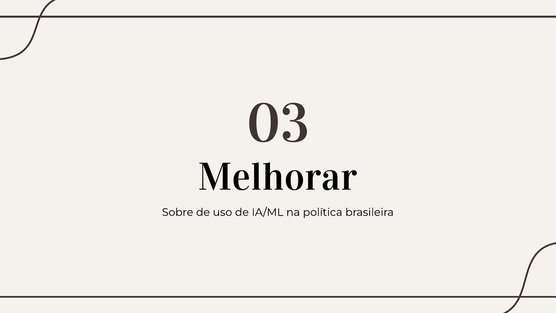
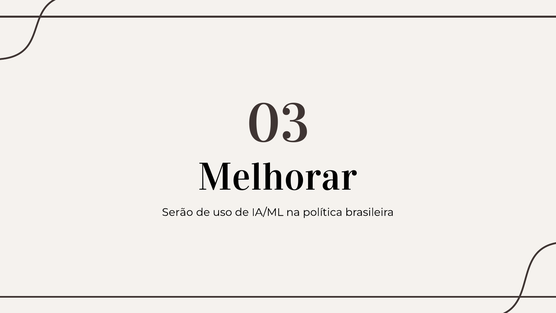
Sobre: Sobre -> Serão (178, 212)
